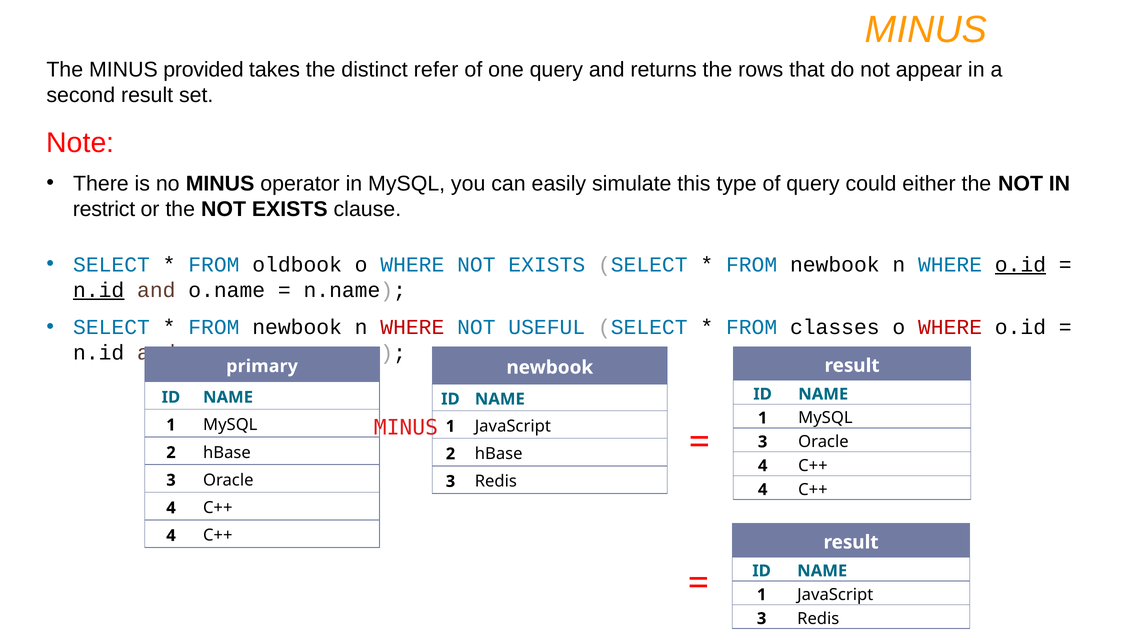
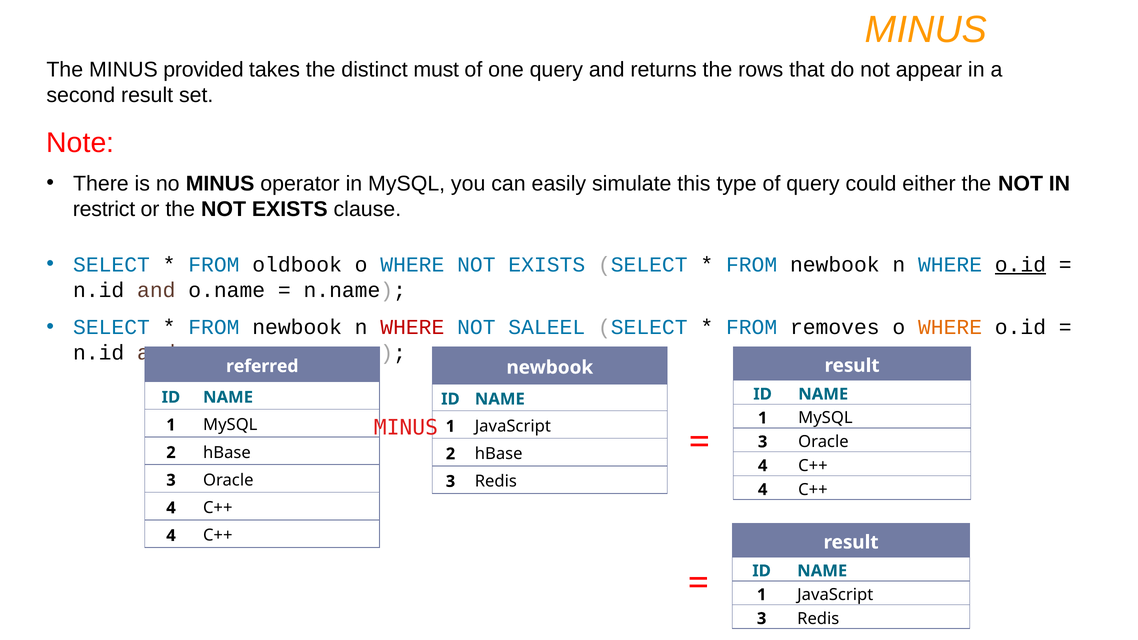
refer: refer -> must (436, 70)
n.id underline: present -> none (99, 290)
USEFUL: USEFUL -> SALEEL (547, 327)
classes: classes -> removes (835, 327)
WHERE colour: red -> orange (950, 327)
primary: primary -> referred (262, 366)
